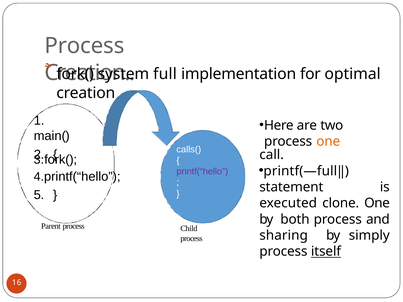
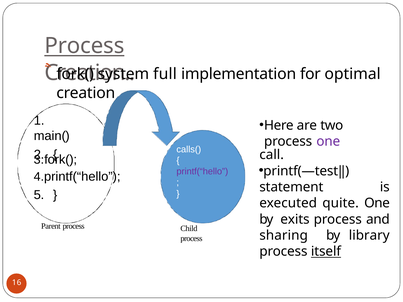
Process underline: none -> present (84, 46)
one colour: orange -> purple (328, 142)
printf(―full‖: printf(―full‖ -> printf(―test‖ (306, 171)
clone: clone -> quite (341, 203)
both: both -> exits (295, 219)
simply: simply -> library (369, 236)
